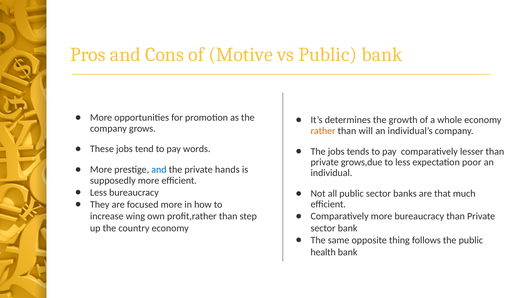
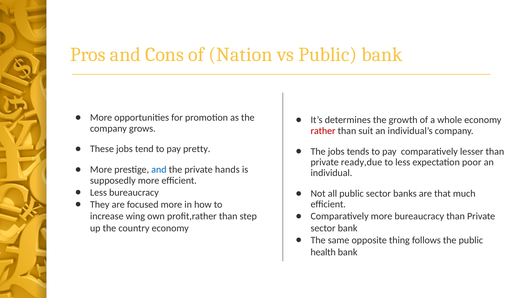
Motive: Motive -> Nation (241, 55)
rather colour: orange -> red (323, 131)
will: will -> suit (366, 131)
words: words -> pretty (197, 149)
grows,due: grows,due -> ready,due (362, 162)
